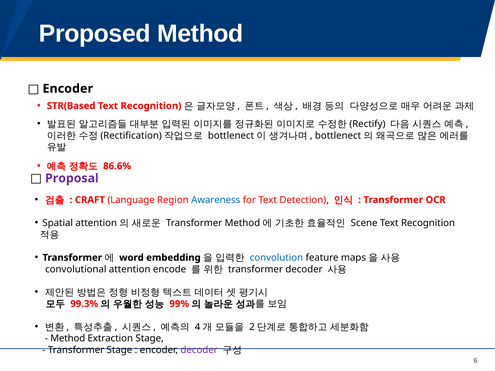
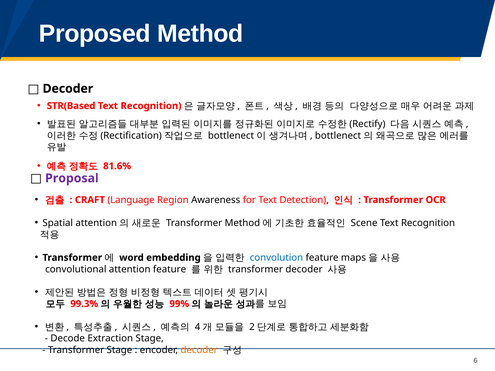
Encoder: Encoder -> Decoder (68, 89)
86.6%: 86.6% -> 81.6% (117, 166)
Awareness colour: blue -> black (216, 200)
attention encode: encode -> feature (170, 269)
Method: Method -> Decode (68, 339)
decoder colour: purple -> orange (199, 350)
